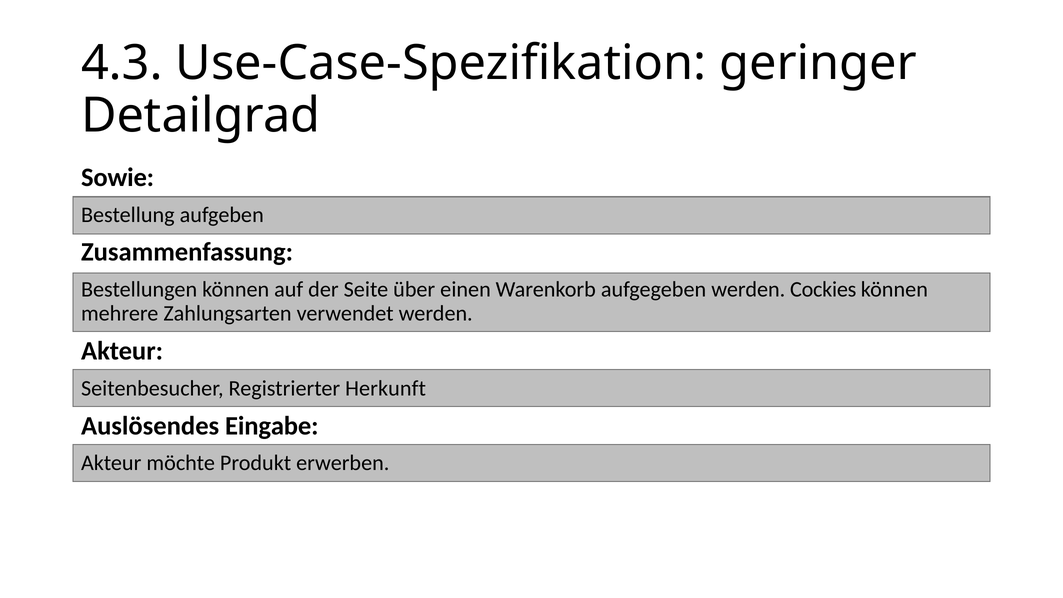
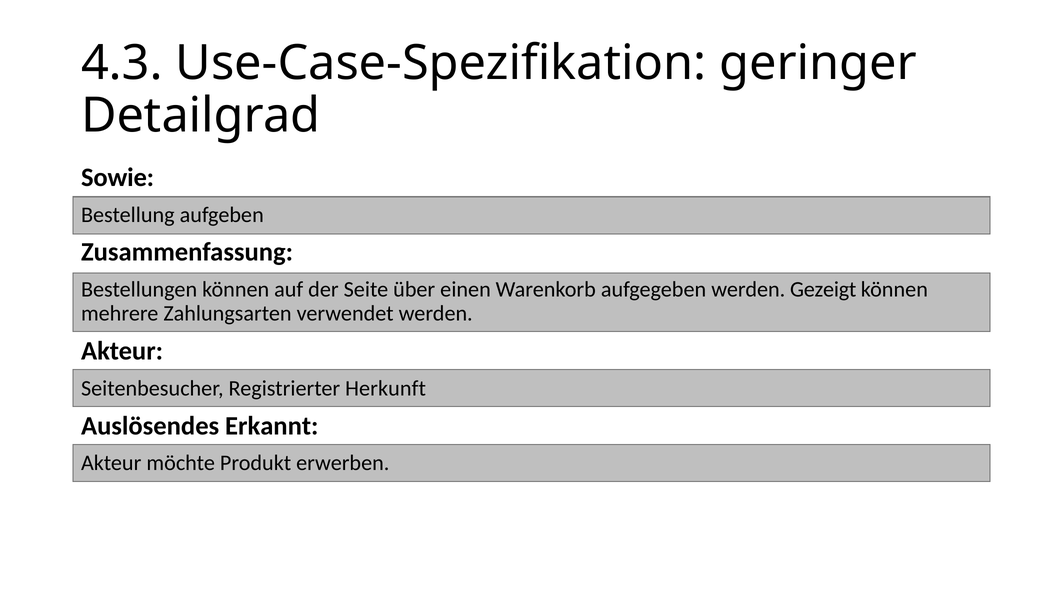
Cockies: Cockies -> Gezeigt (823, 290)
Eingabe: Eingabe -> Erkannt (272, 426)
